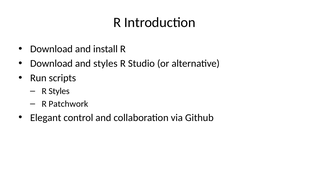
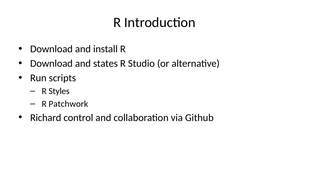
and styles: styles -> states (105, 63)
Elegant: Elegant -> Richard (46, 117)
